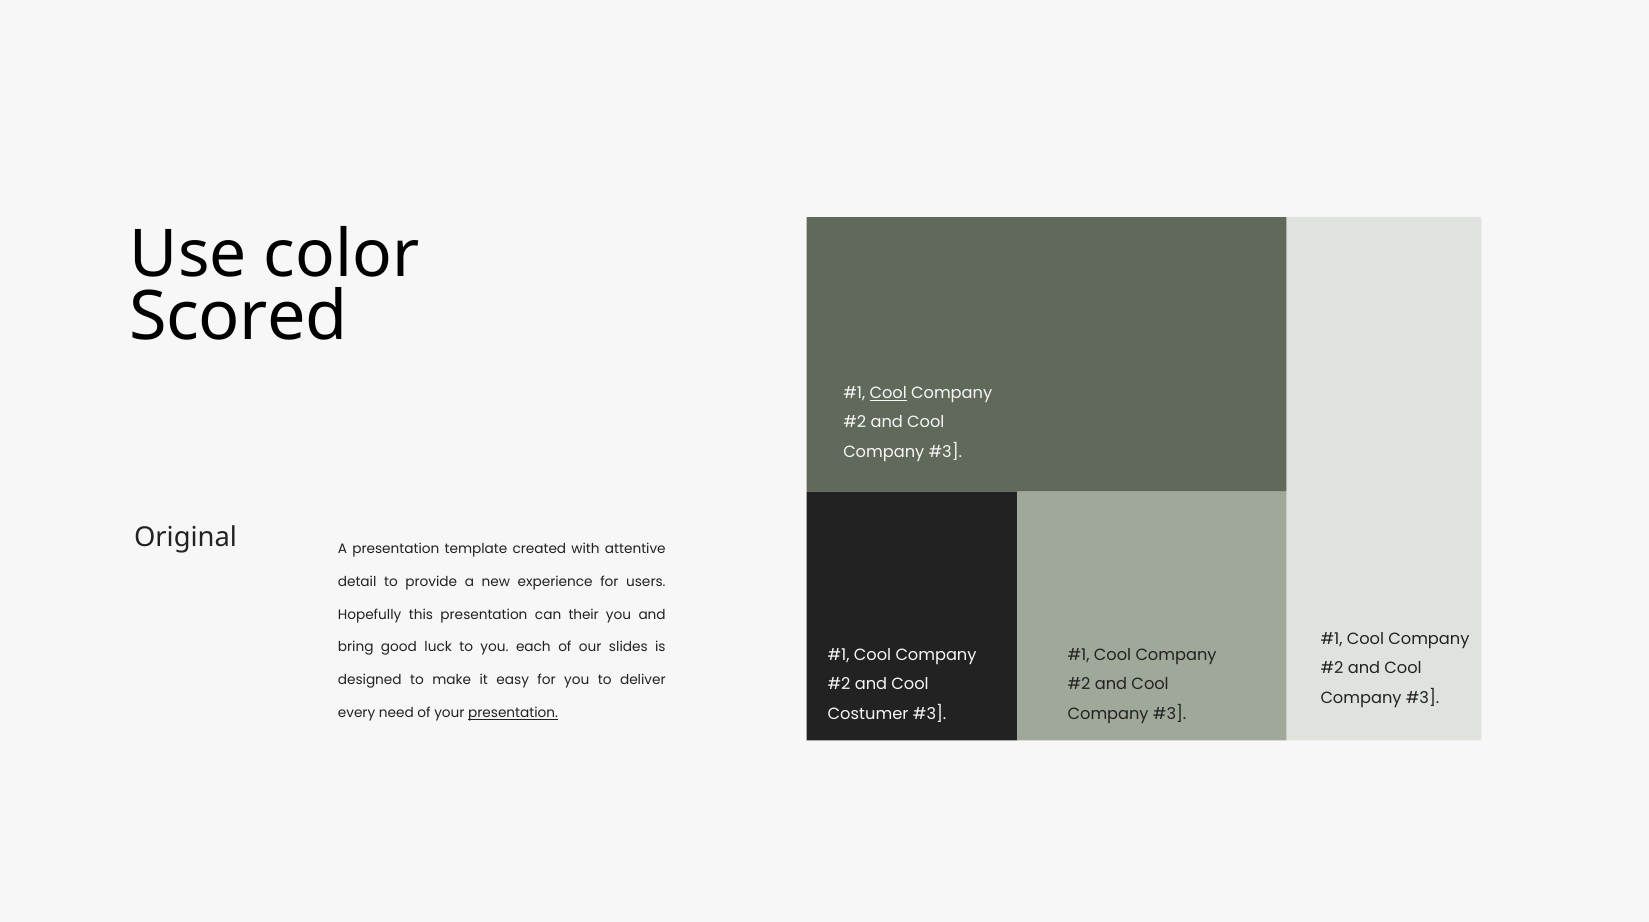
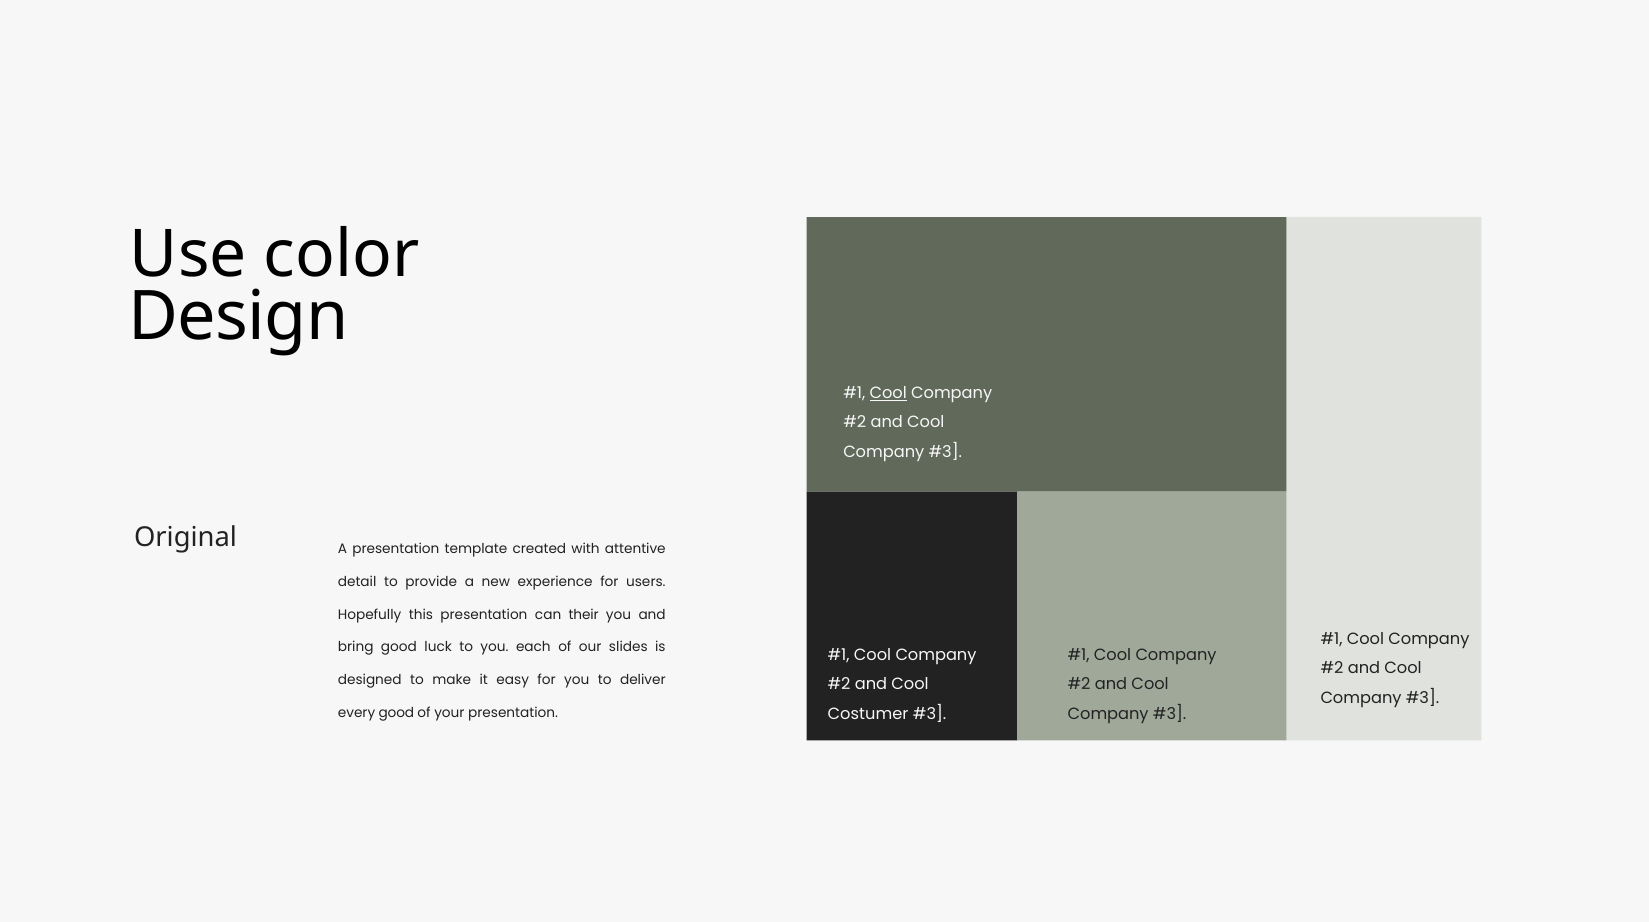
Scored: Scored -> Design (239, 317)
every need: need -> good (396, 713)
presentation underline: present -> none (513, 713)
